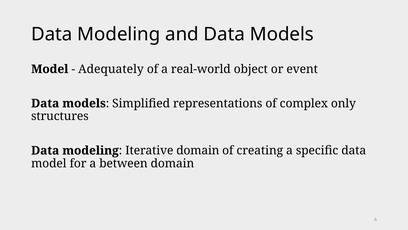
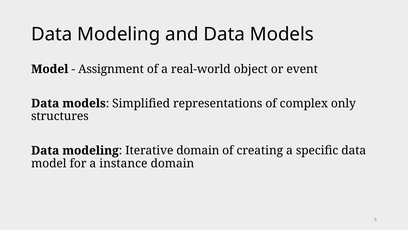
Adequately: Adequately -> Assignment (111, 69)
between: between -> instance (123, 163)
